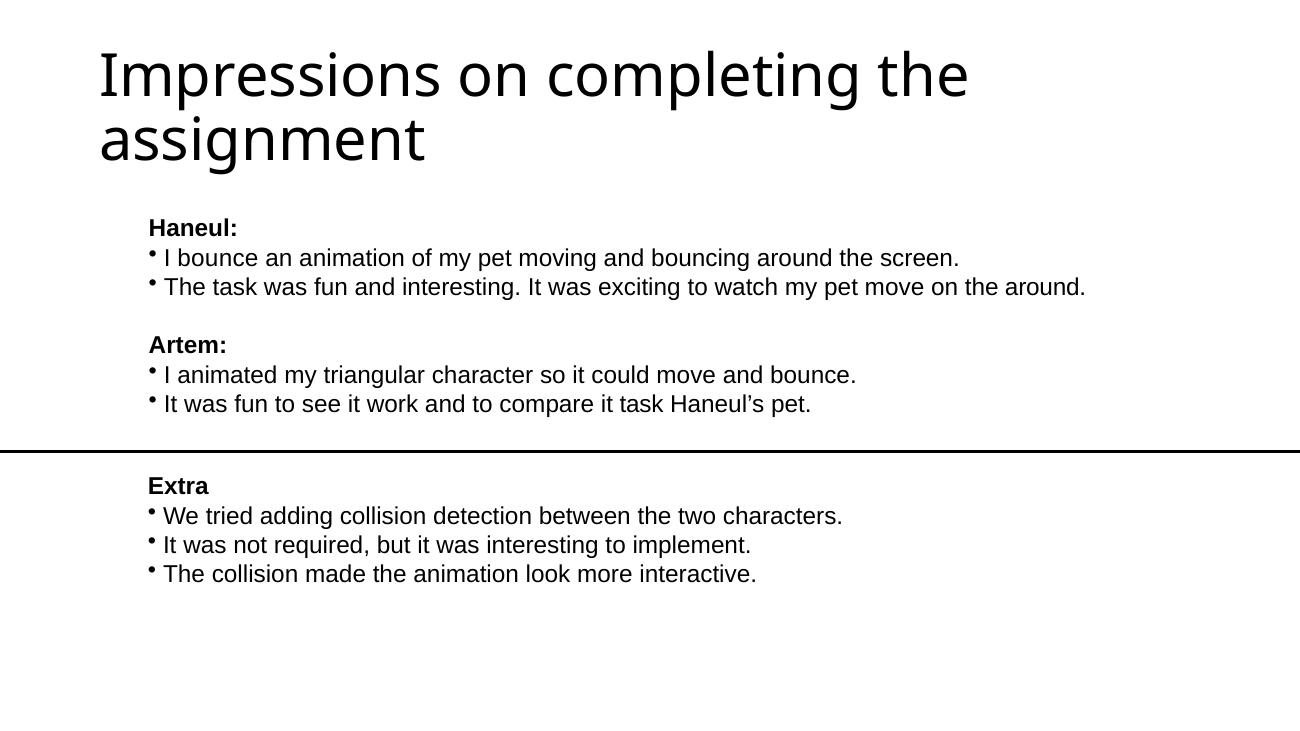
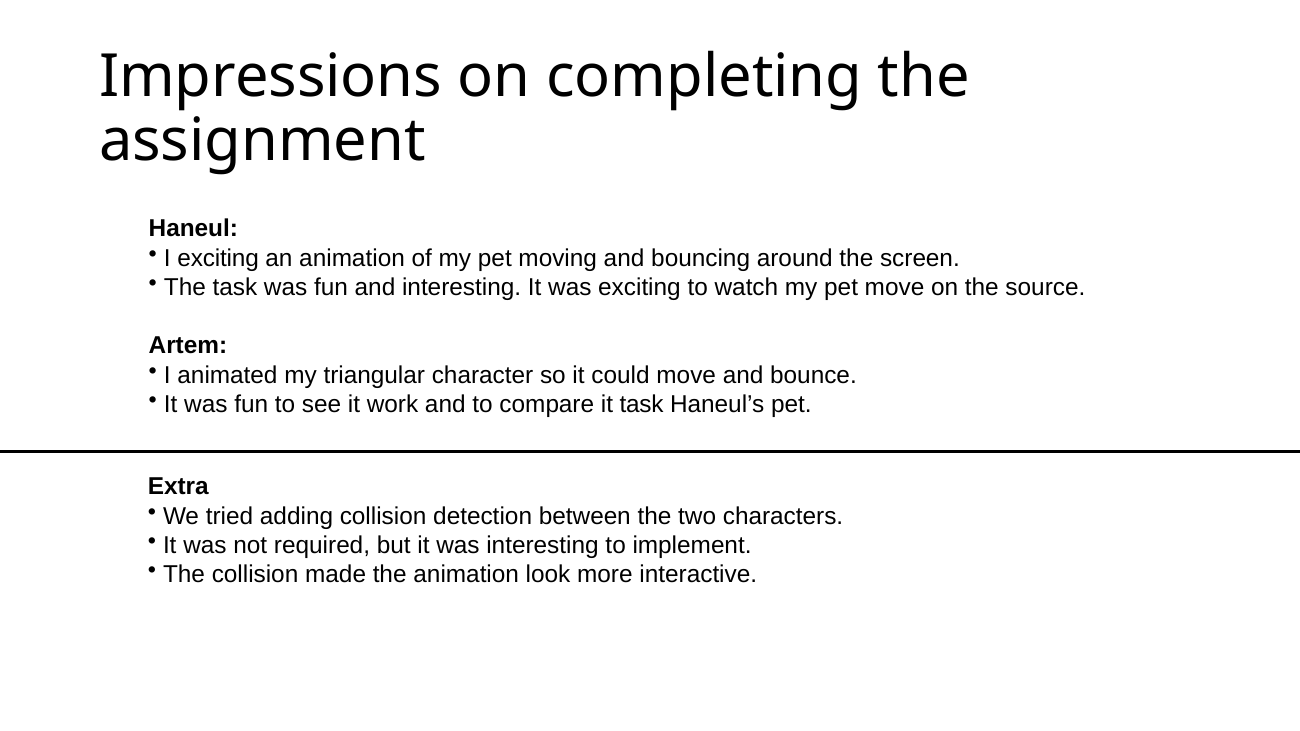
I bounce: bounce -> exciting (218, 258)
the around: around -> source (1045, 287)
